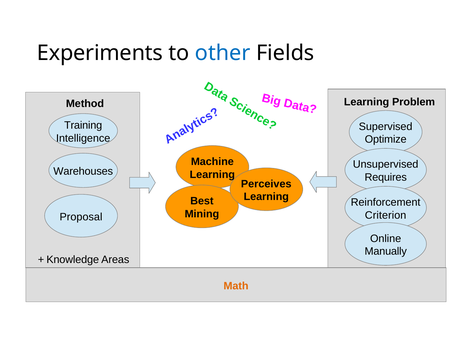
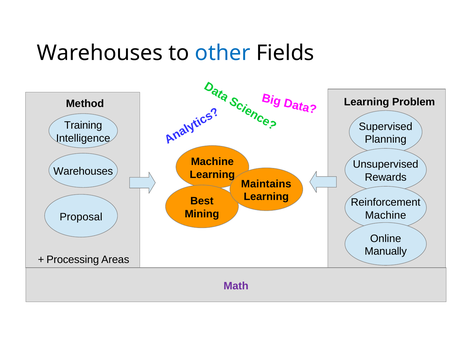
Experiments: Experiments -> Warehouses (100, 53)
Optimize: Optimize -> Planning (386, 140)
Requires: Requires -> Rewards (386, 178)
Perceives: Perceives -> Maintains (266, 184)
Criterion: Criterion -> Machine (386, 216)
Knowledge: Knowledge -> Processing (73, 260)
Math colour: orange -> purple (236, 286)
